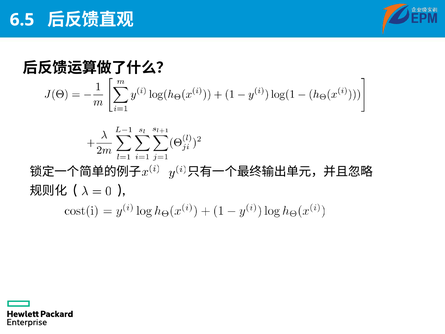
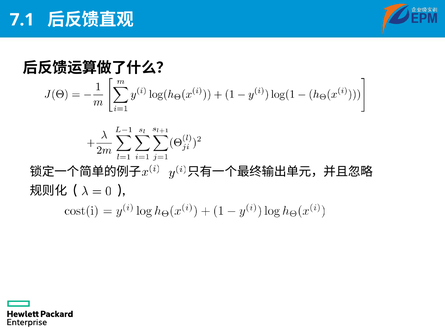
6.5: 6.5 -> 7.1 (22, 20)
